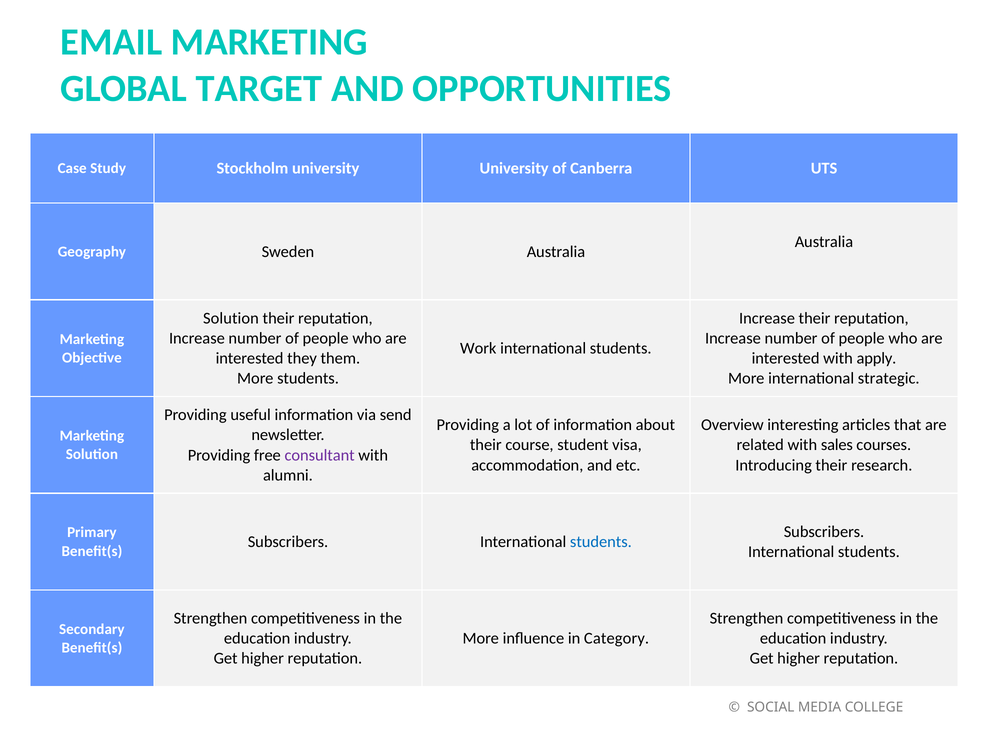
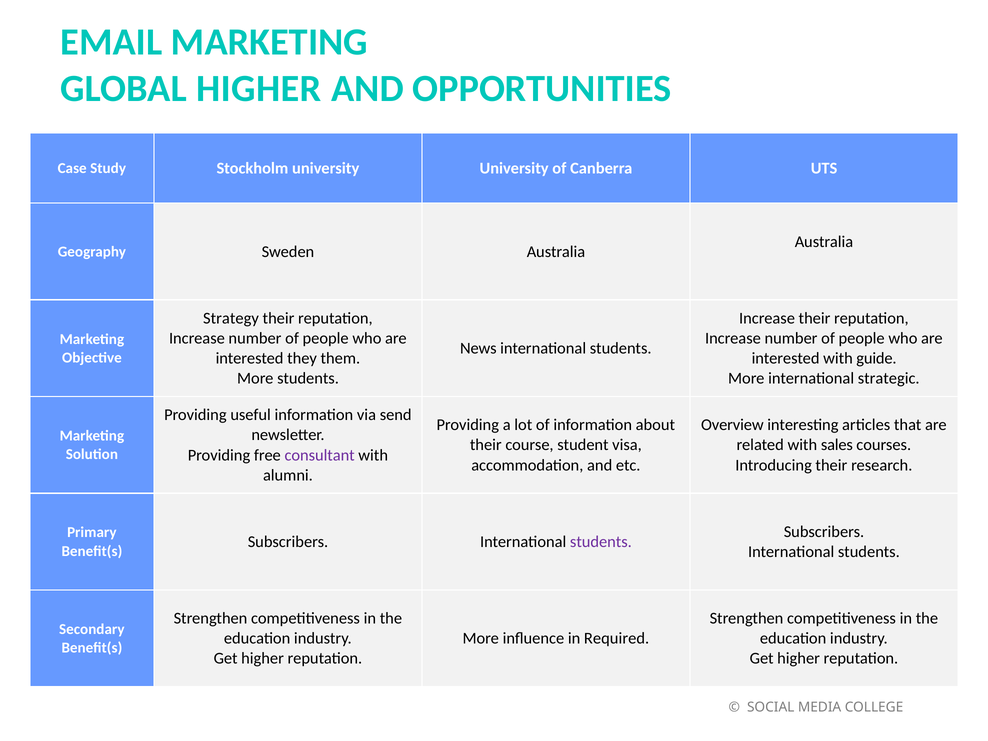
GLOBAL TARGET: TARGET -> HIGHER (259, 88)
Solution: Solution -> Strategy (231, 318)
Work: Work -> News (478, 348)
apply: apply -> guide (876, 358)
students colour: blue -> purple (601, 542)
Category: Category -> Required (617, 638)
